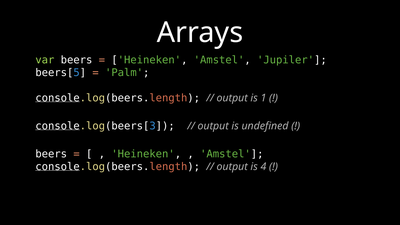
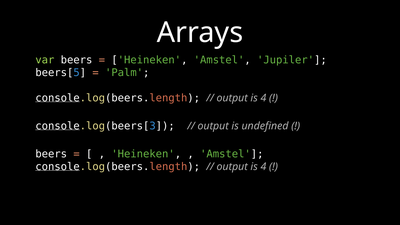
1: 1 -> 4 (263, 98)
